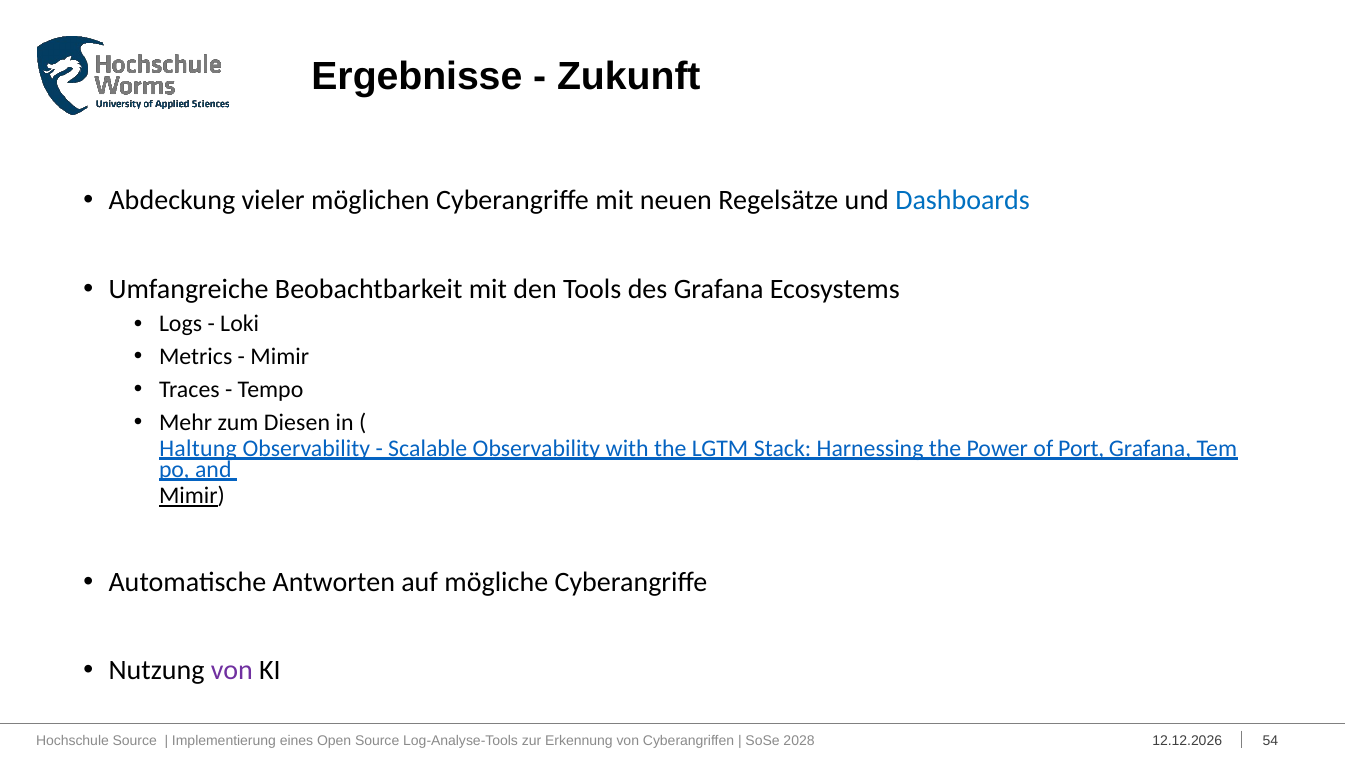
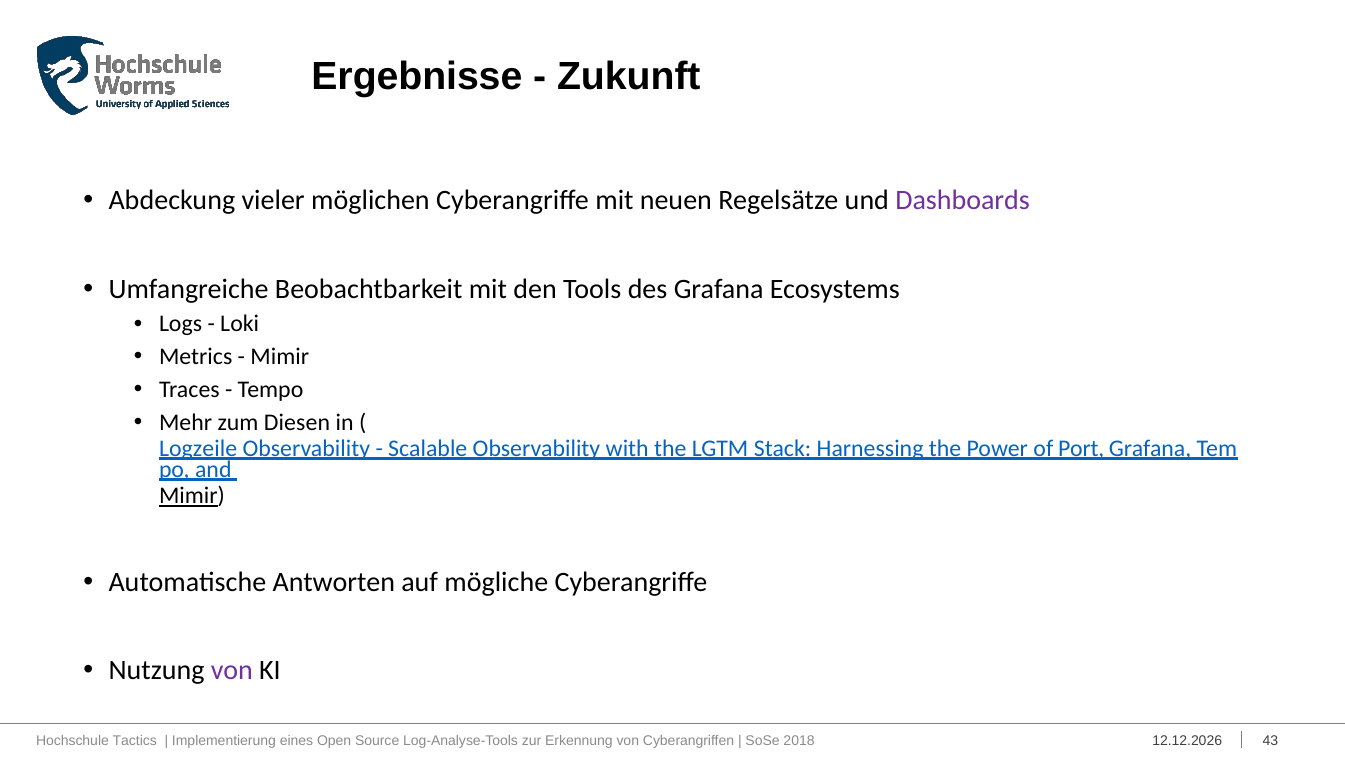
Dashboards colour: blue -> purple (963, 200)
Haltung: Haltung -> Logzeile (198, 448)
Hochschule Source: Source -> Tactics (135, 741)
2028: 2028 -> 2018 (799, 741)
54: 54 -> 43 (1270, 741)
